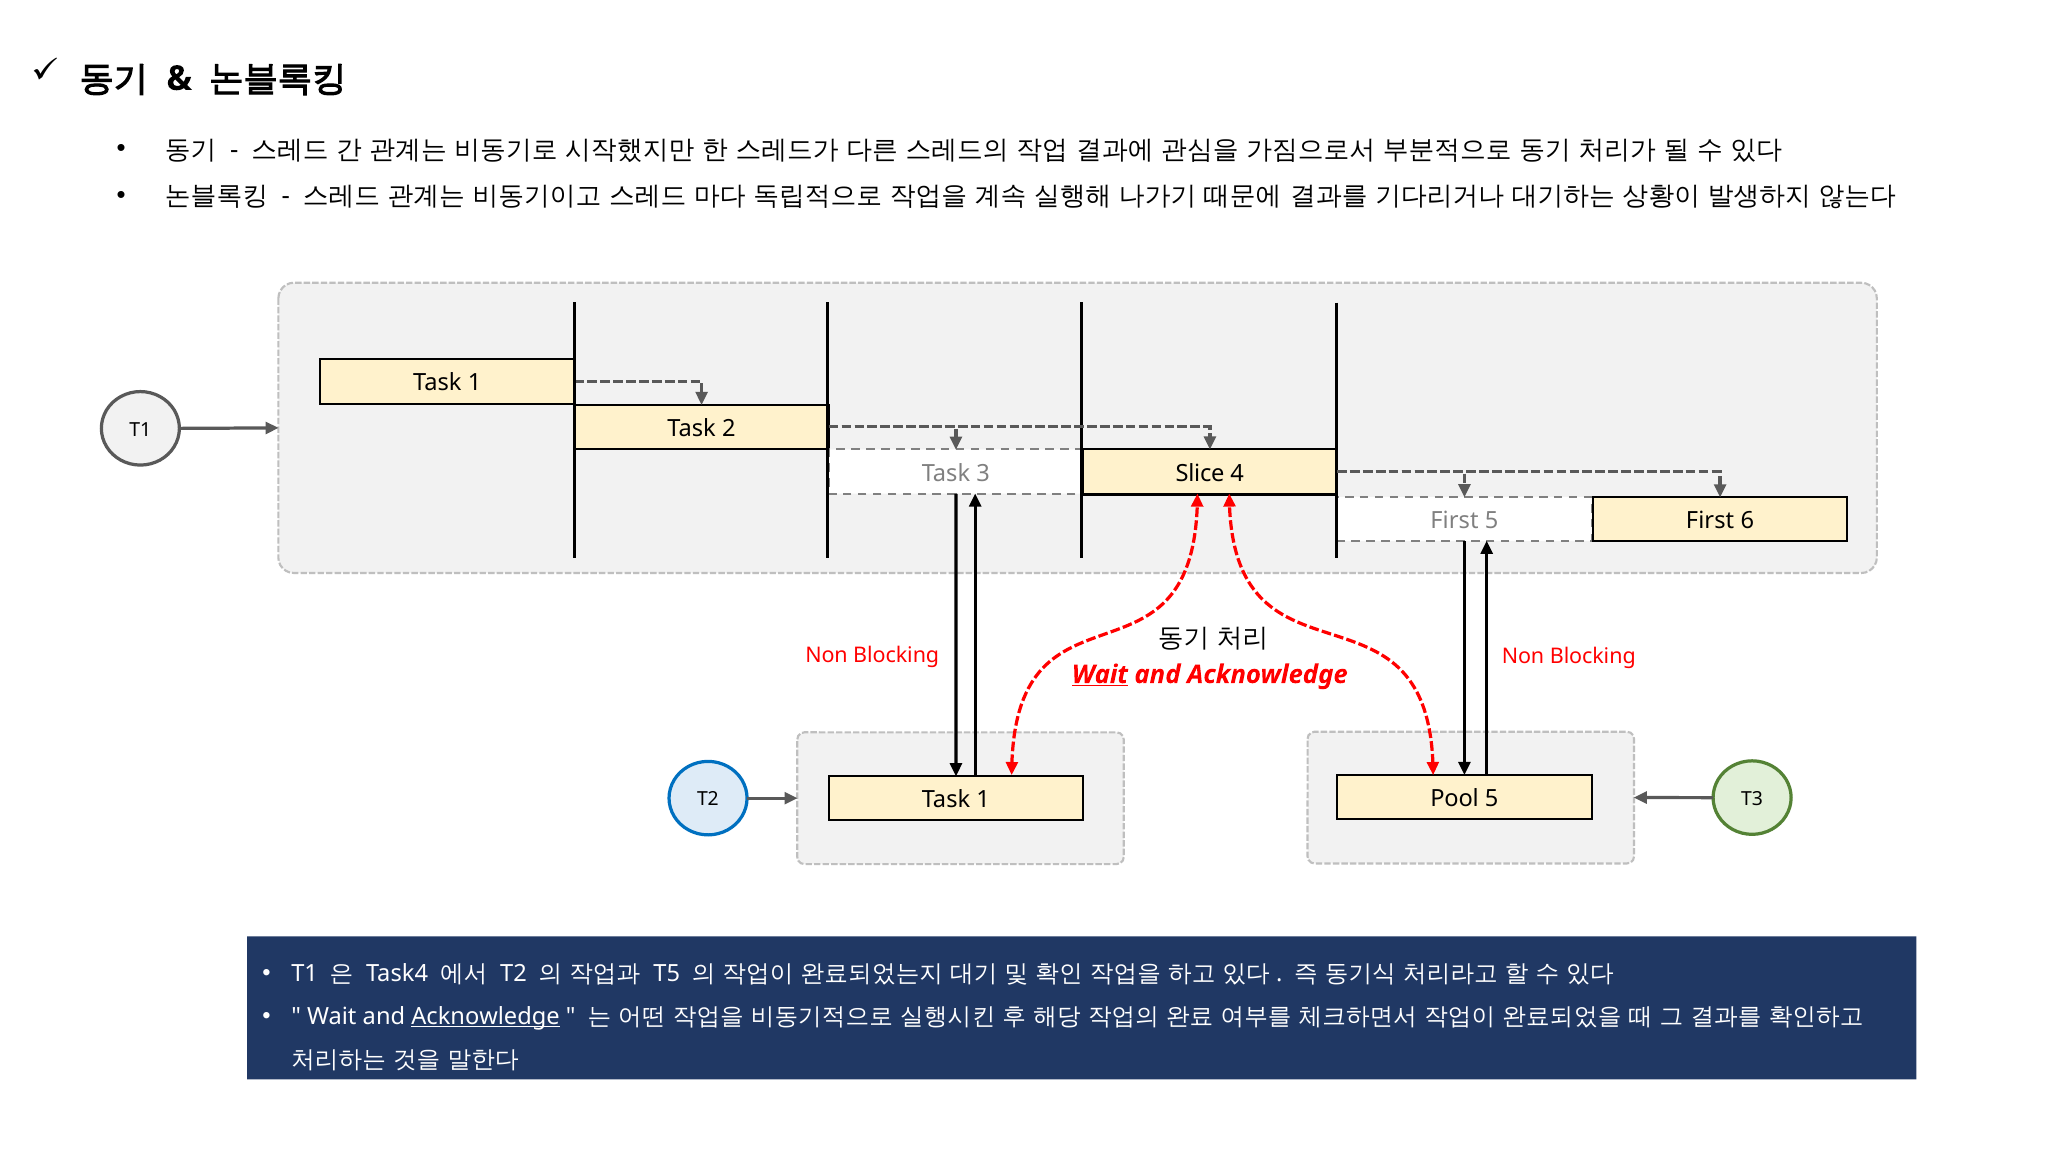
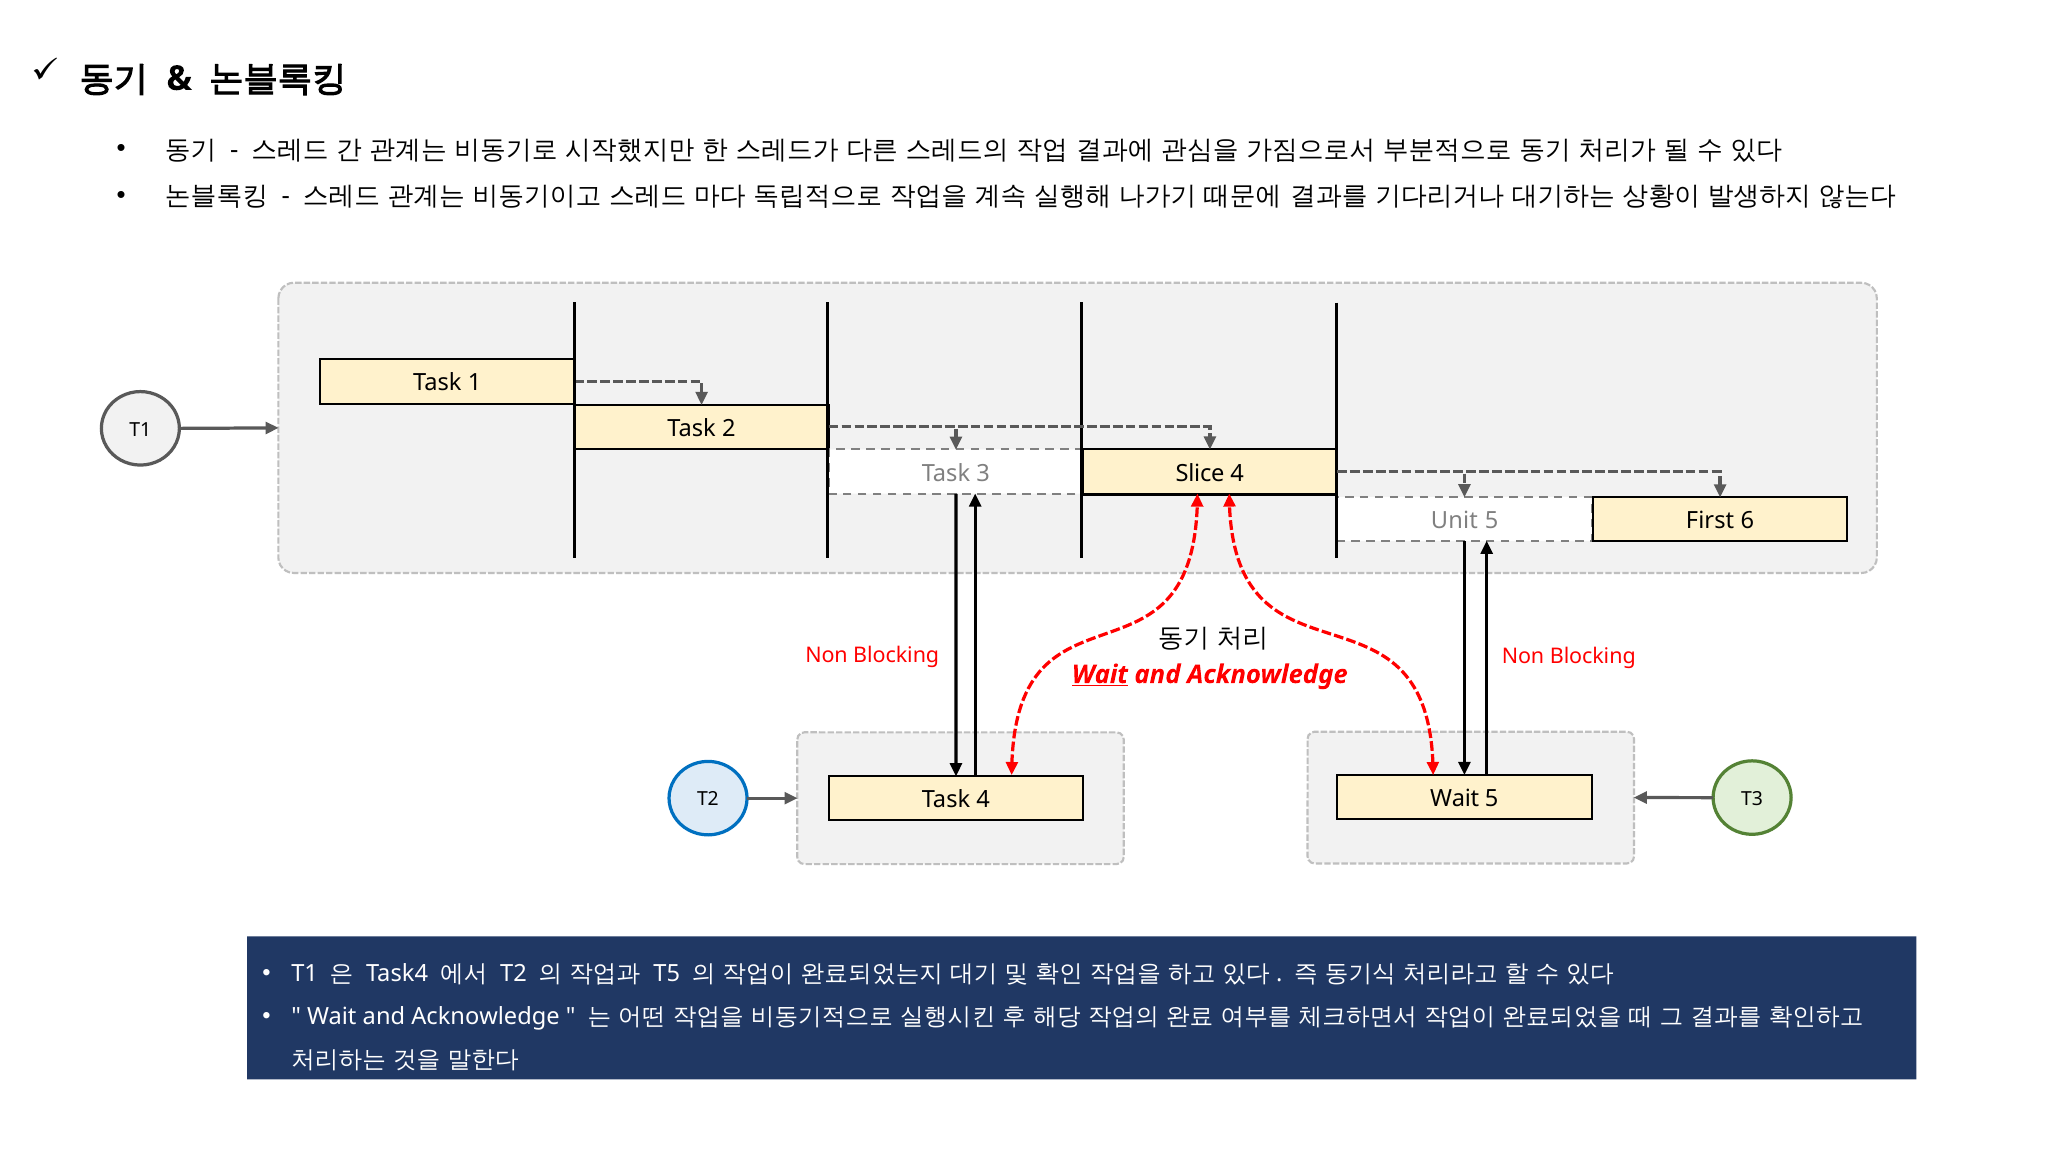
First: First -> Unit (1454, 520)
Pool: Pool -> Wait (1455, 798)
1: 1 -> 4 (983, 799)
Acknowledge underline: present -> none (486, 1016)
